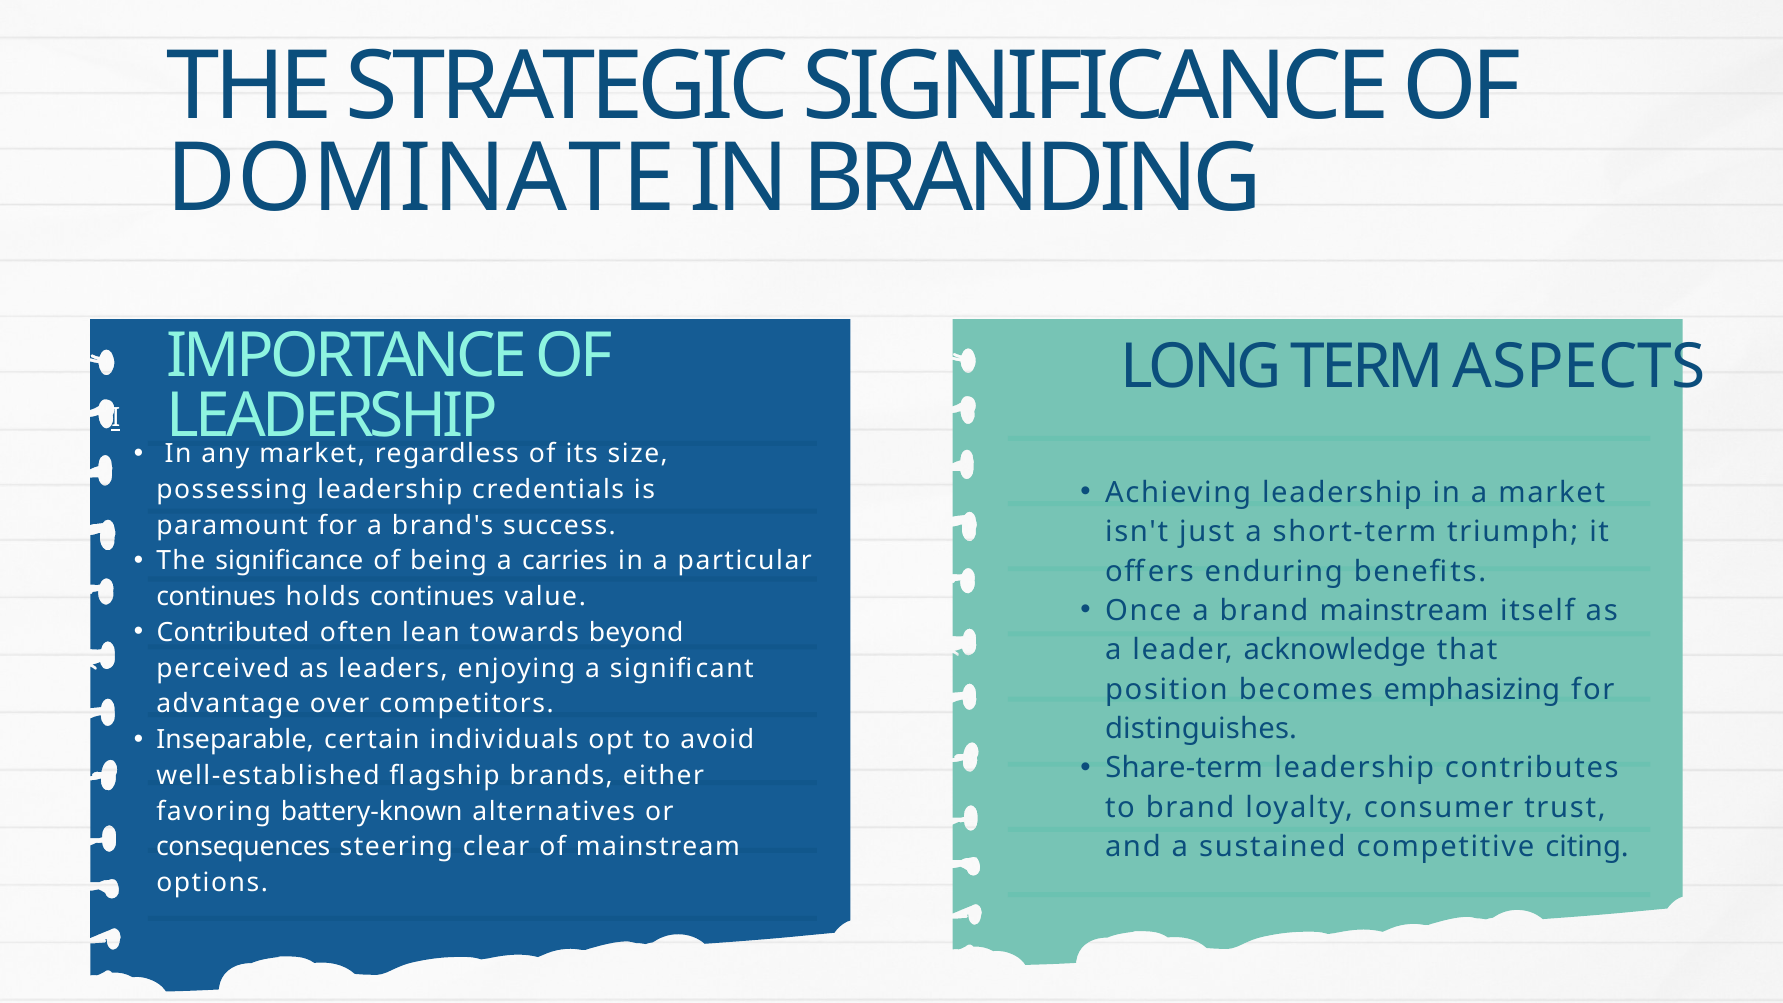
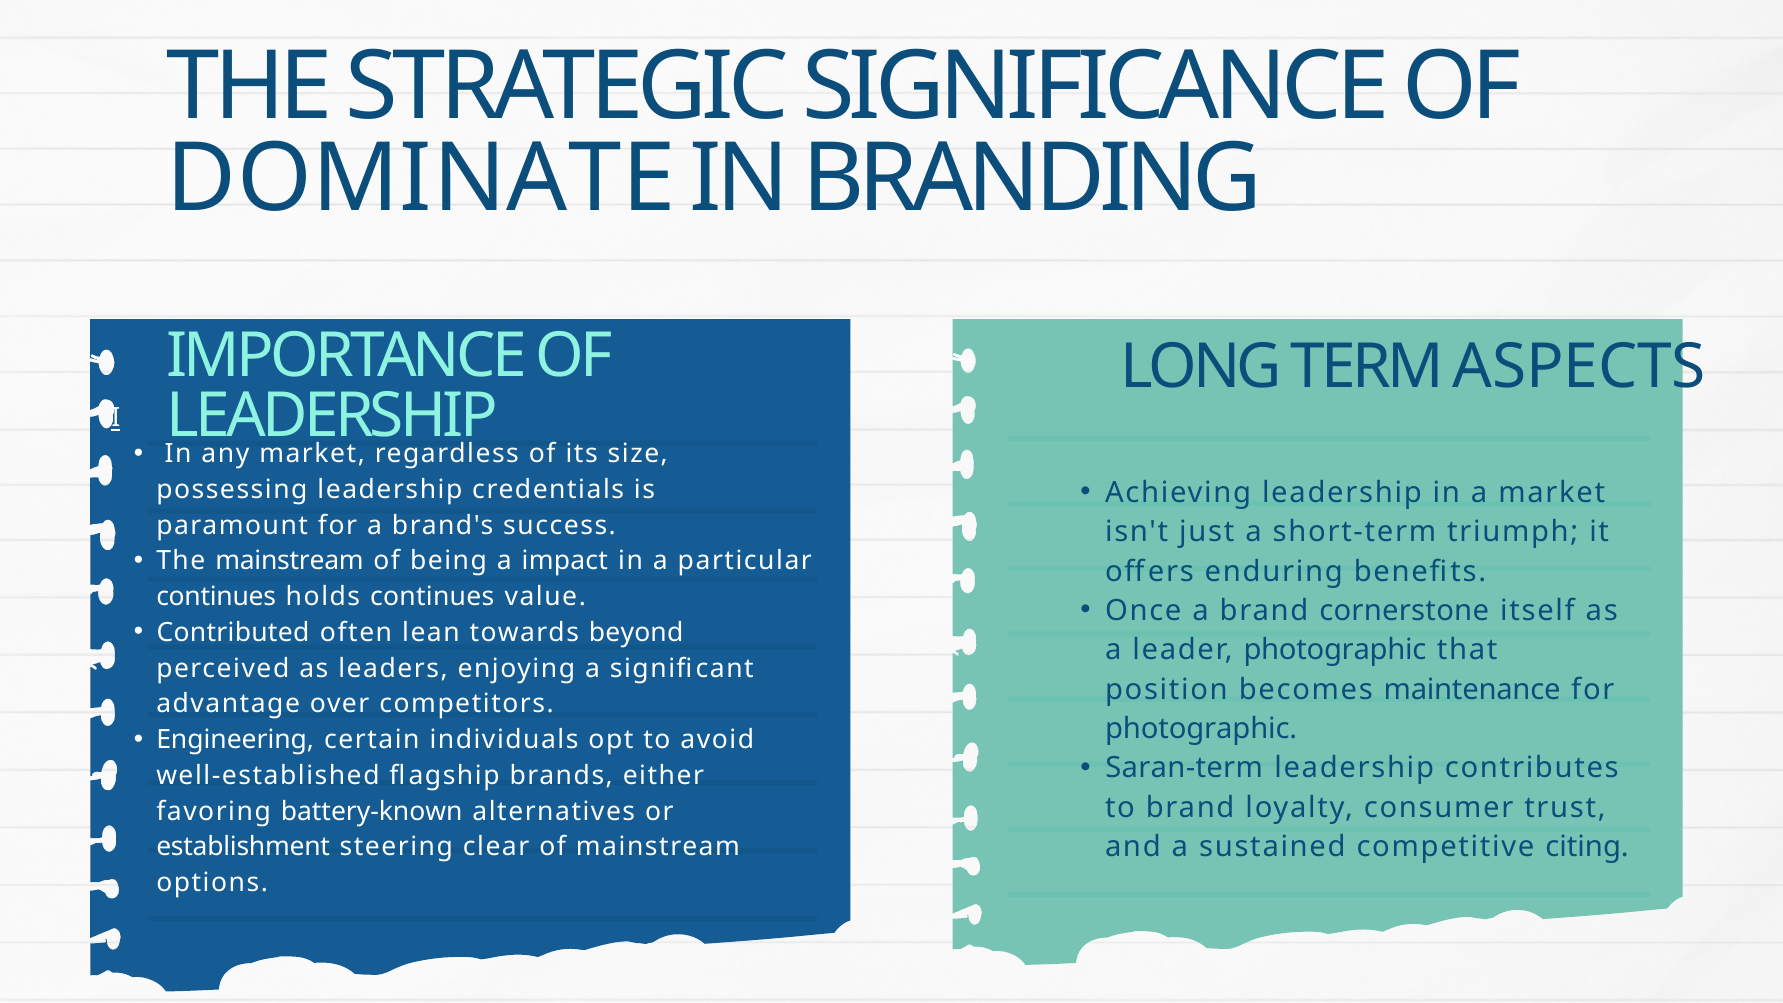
The significance: significance -> mainstream (289, 561)
carries: carries -> impact (565, 561)
brand mainstream: mainstream -> cornerstone (1404, 611)
leader acknowledge: acknowledge -> photographic (1335, 650)
emphasizing: emphasizing -> maintenance (1472, 689)
distinguishes: distinguishes -> photographic (1201, 729)
Inseparable: Inseparable -> Engineering (235, 740)
Share-term: Share-term -> Saran-term (1184, 768)
consequences: consequences -> establishment (243, 847)
